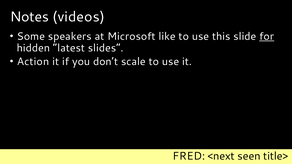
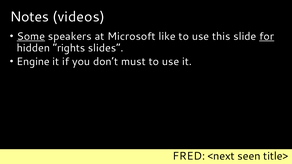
Some underline: none -> present (31, 36)
latest: latest -> rights (69, 48)
Action: Action -> Engine (33, 62)
scale: scale -> must (133, 62)
